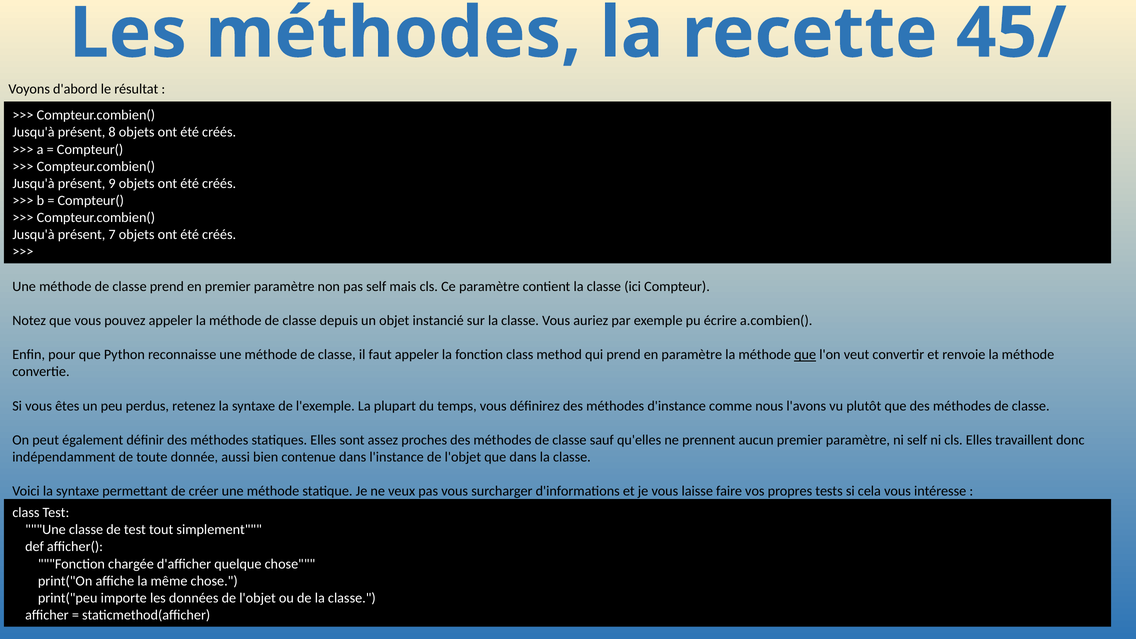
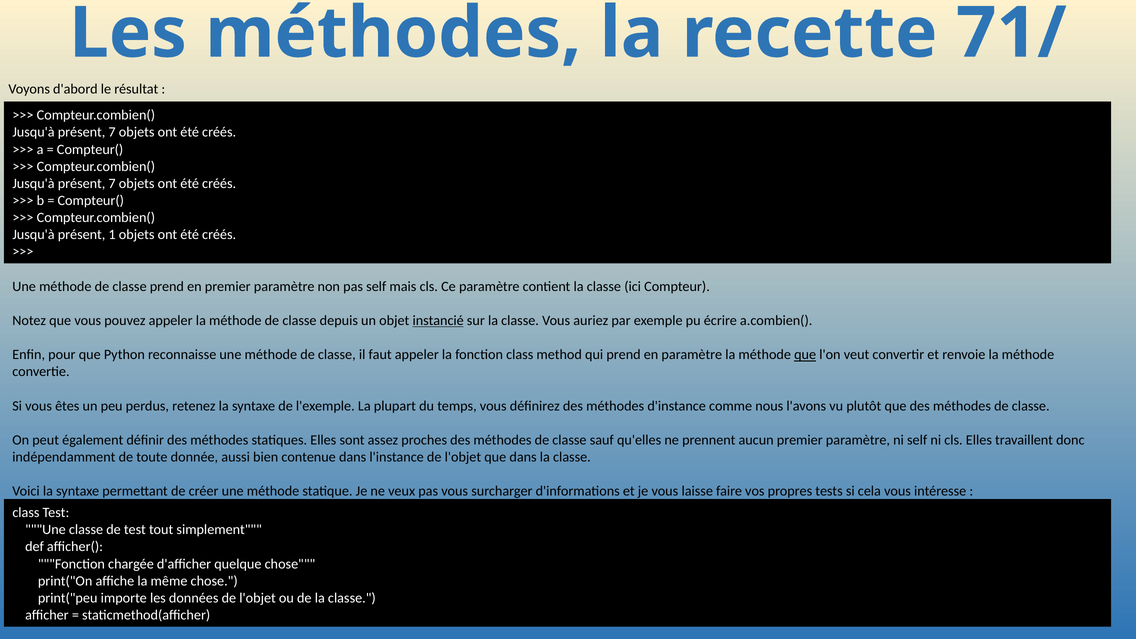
45/: 45/ -> 71/ (1011, 33)
8: 8 -> 7 (112, 132)
9: 9 -> 7 (112, 183)
7: 7 -> 1 (112, 235)
instancié underline: none -> present (438, 321)
